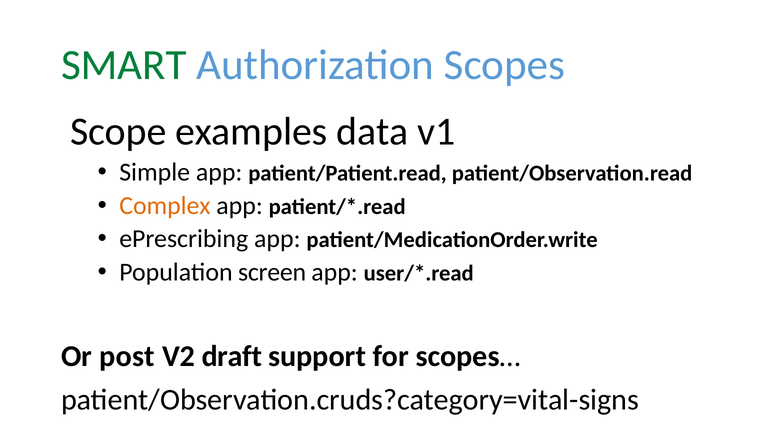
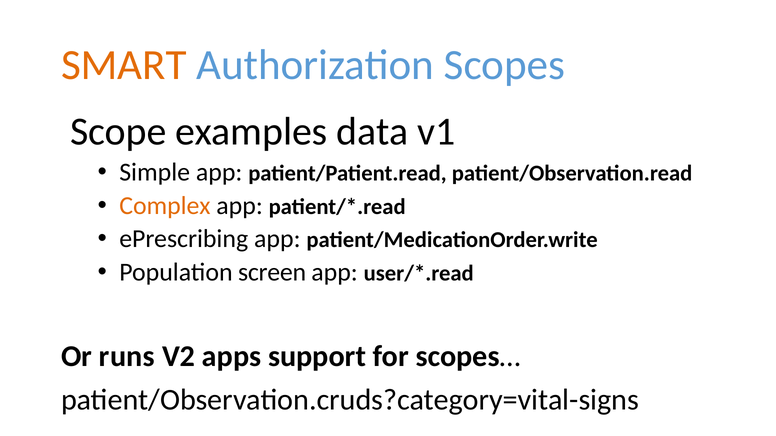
SMART colour: green -> orange (124, 65)
post: post -> runs (127, 357)
draft: draft -> apps (232, 357)
